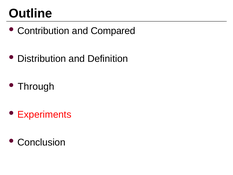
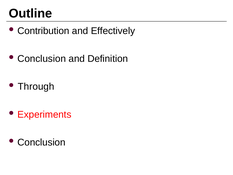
Compared: Compared -> Effectively (113, 31)
Distribution: Distribution -> Conclusion (42, 59)
